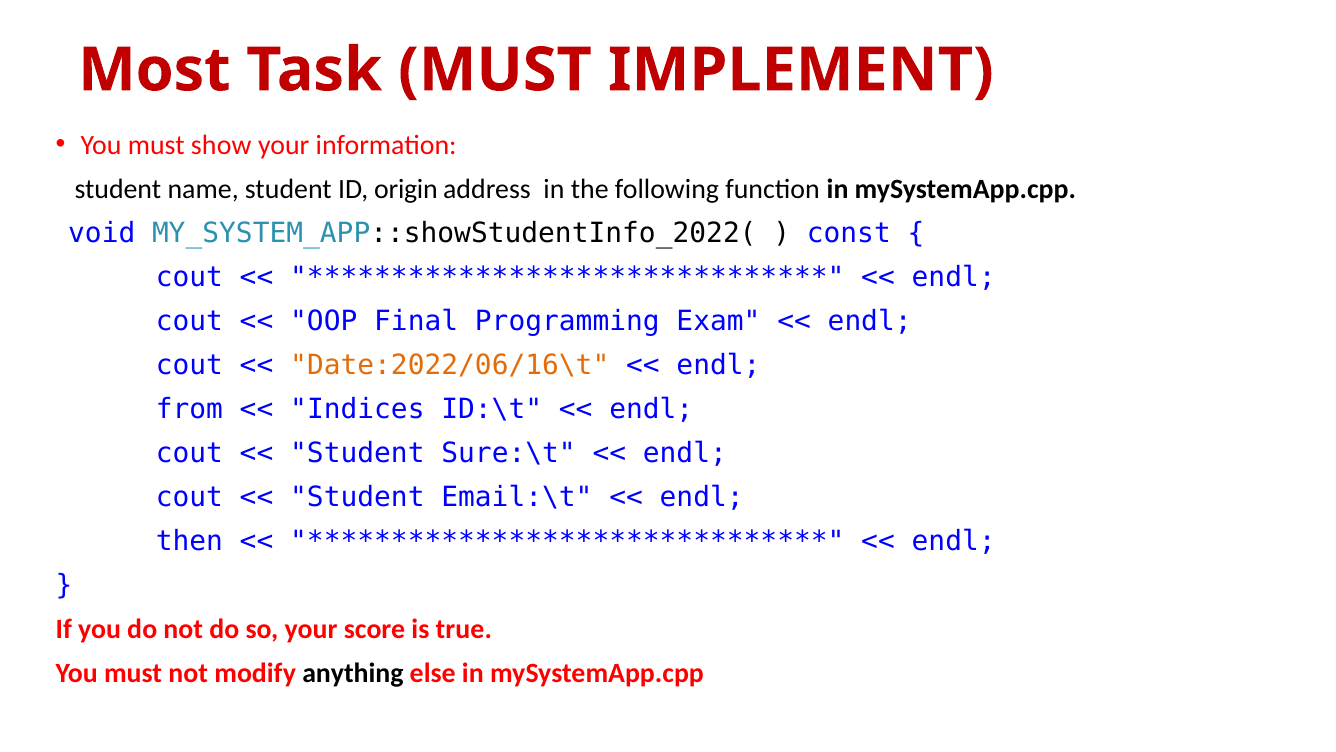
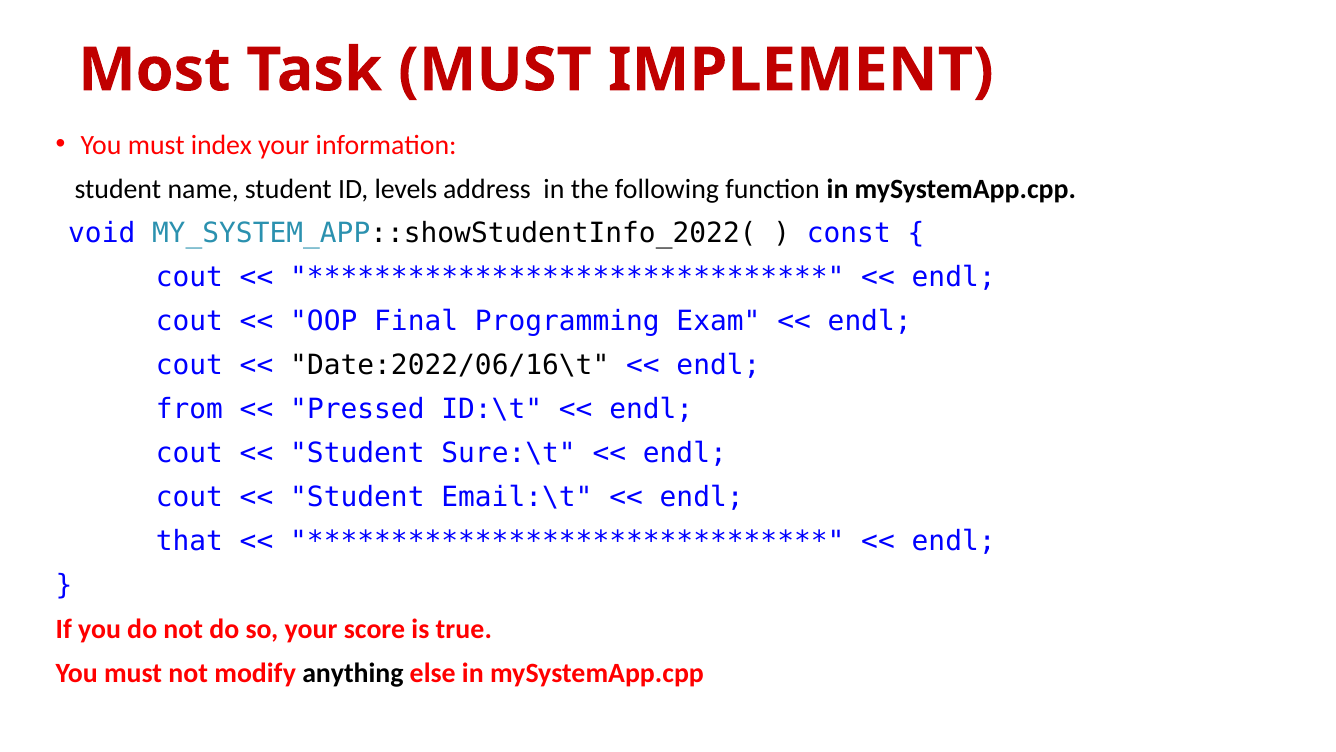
show: show -> index (221, 145)
origin: origin -> levels (406, 189)
Date:2022/06/16\t colour: orange -> black (450, 365)
Indices: Indices -> Pressed (357, 409)
then: then -> that (189, 541)
